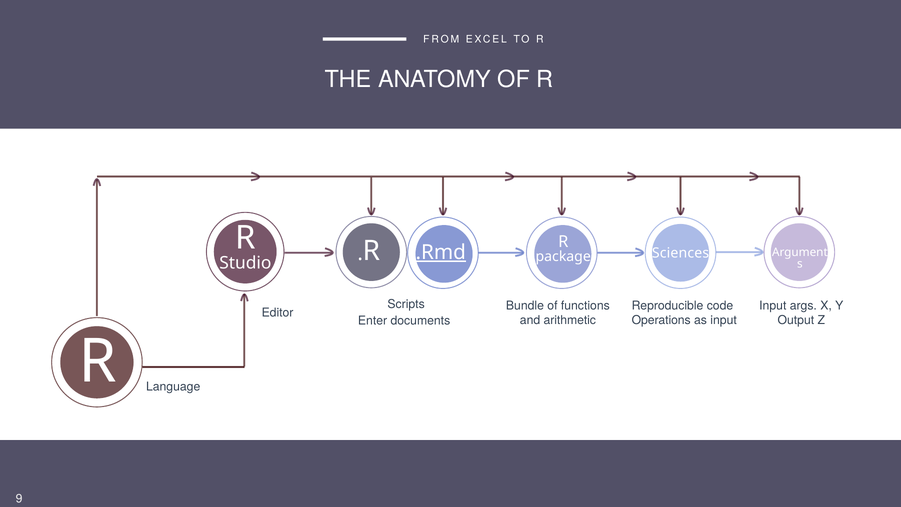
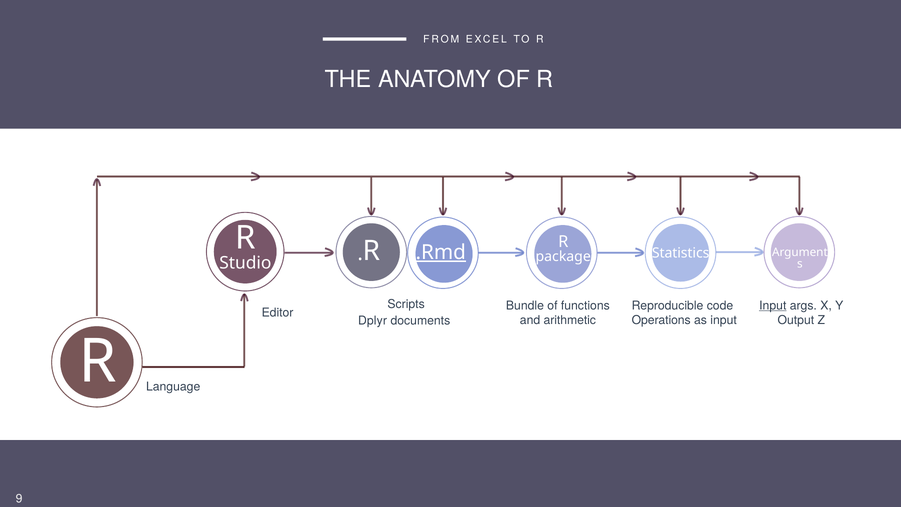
Sciences: Sciences -> Statistics (681, 253)
Input underline: none -> present (773, 306)
Enter: Enter -> Dplyr (372, 321)
